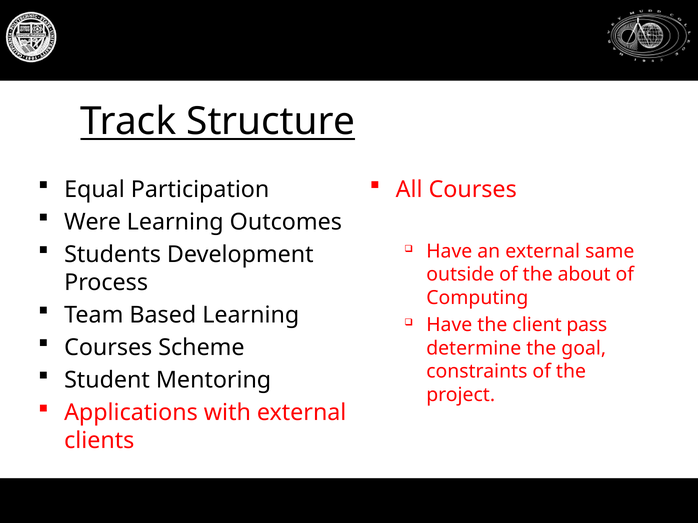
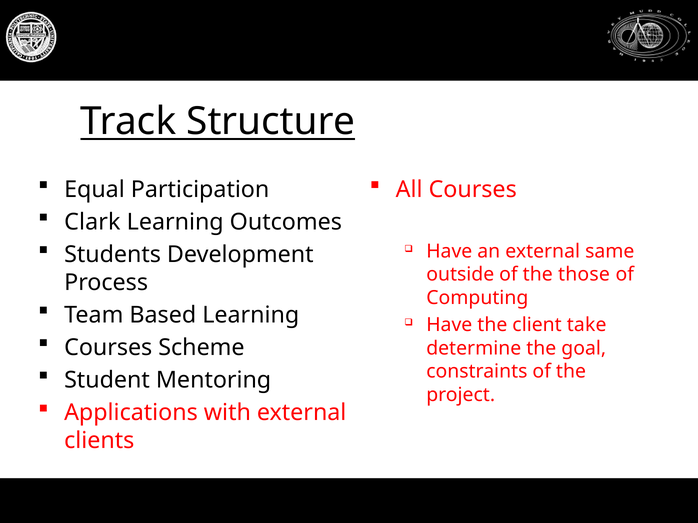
Were: Were -> Clark (92, 222)
about: about -> those (584, 275)
pass: pass -> take (587, 325)
